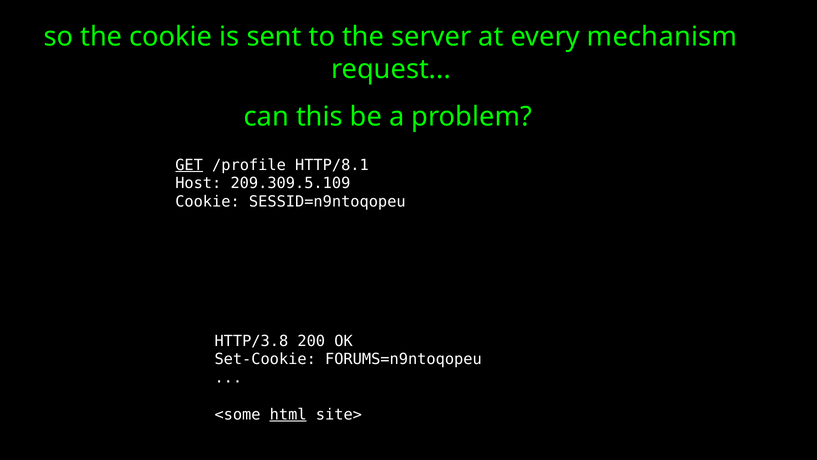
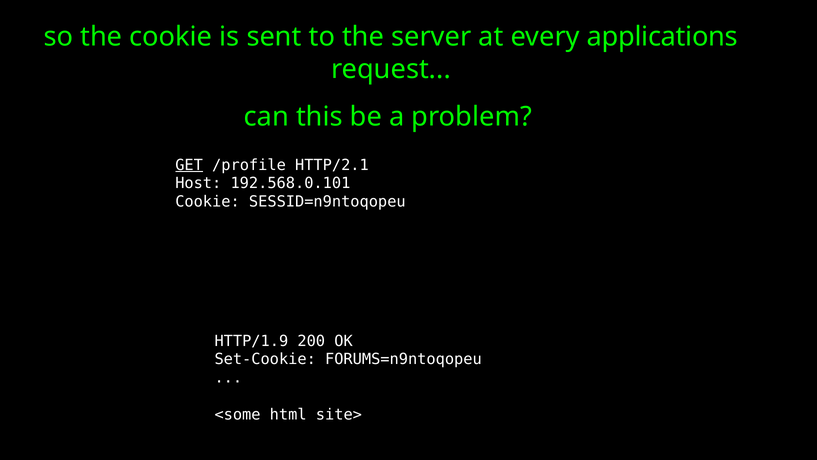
mechanism: mechanism -> applications (662, 37)
HTTP/8.1: HTTP/8.1 -> HTTP/2.1 (332, 165)
209.309.5.109: 209.309.5.109 -> 192.568.0.101 (290, 183)
HTTP/3.8: HTTP/3.8 -> HTTP/1.9 (251, 341)
html underline: present -> none (288, 414)
